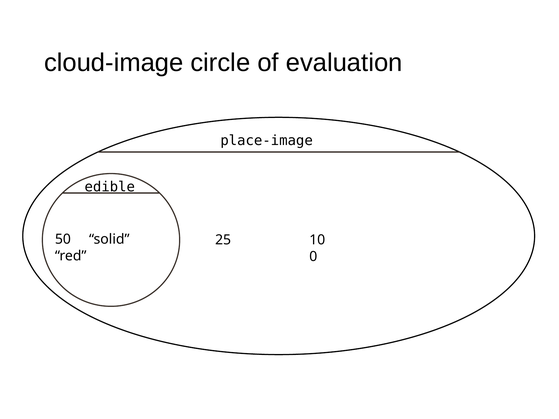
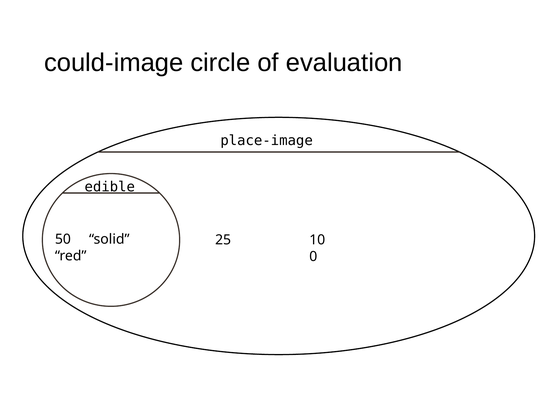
cloud-image: cloud-image -> could-image (114, 63)
